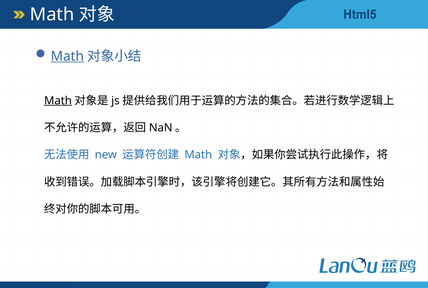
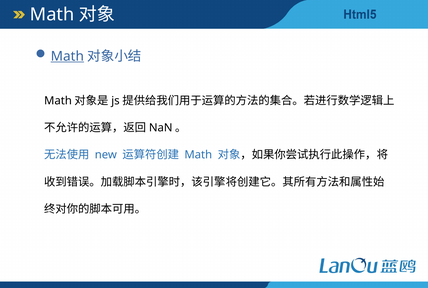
Math underline: present -> none (58, 101)
